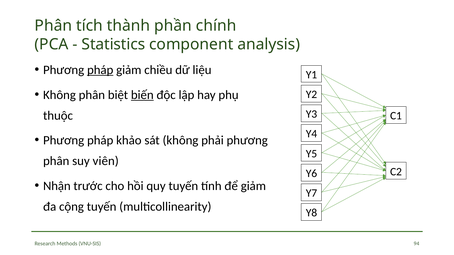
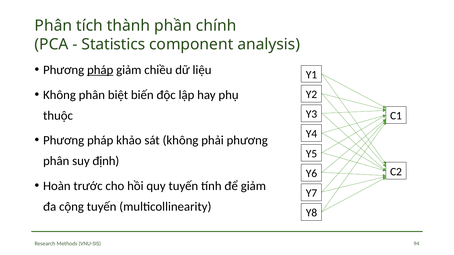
biến underline: present -> none (142, 95)
viên: viên -> định (106, 161)
Nhận: Nhận -> Hoàn (57, 186)
